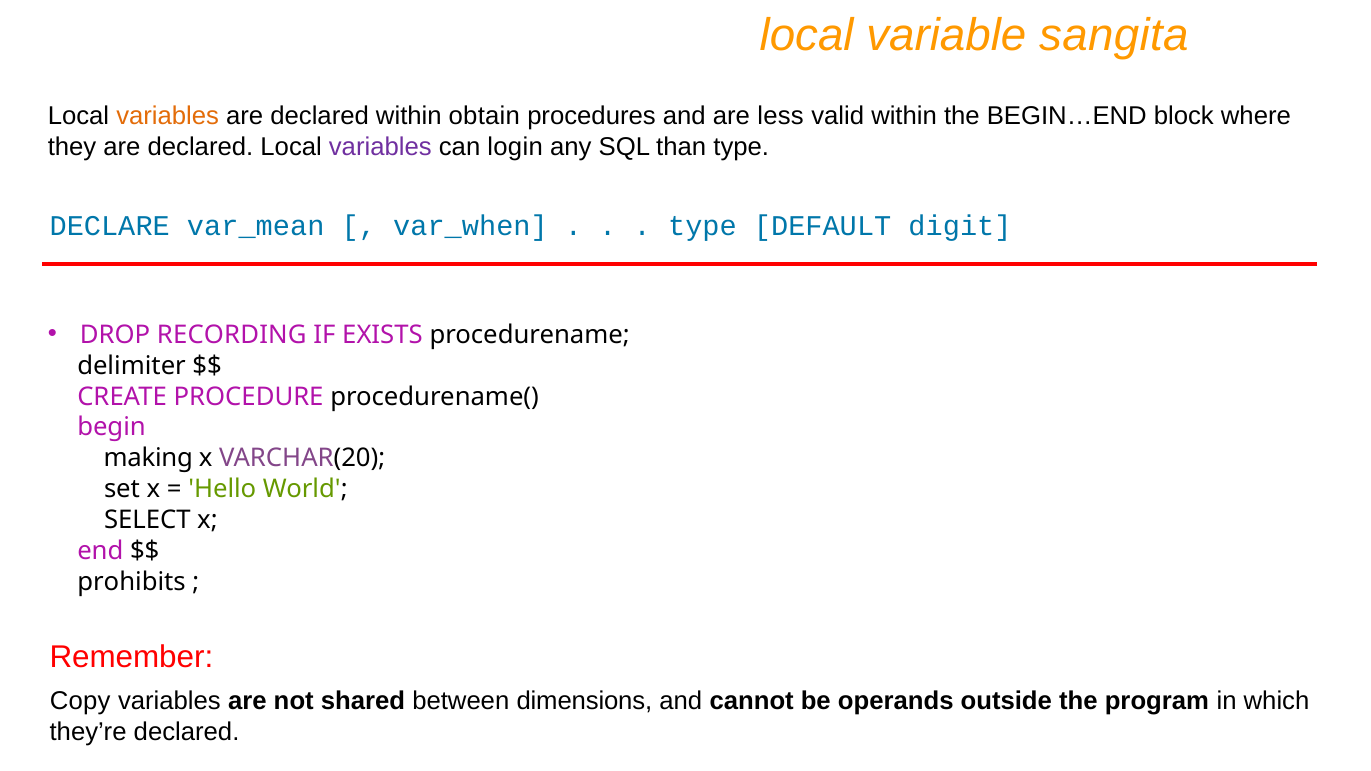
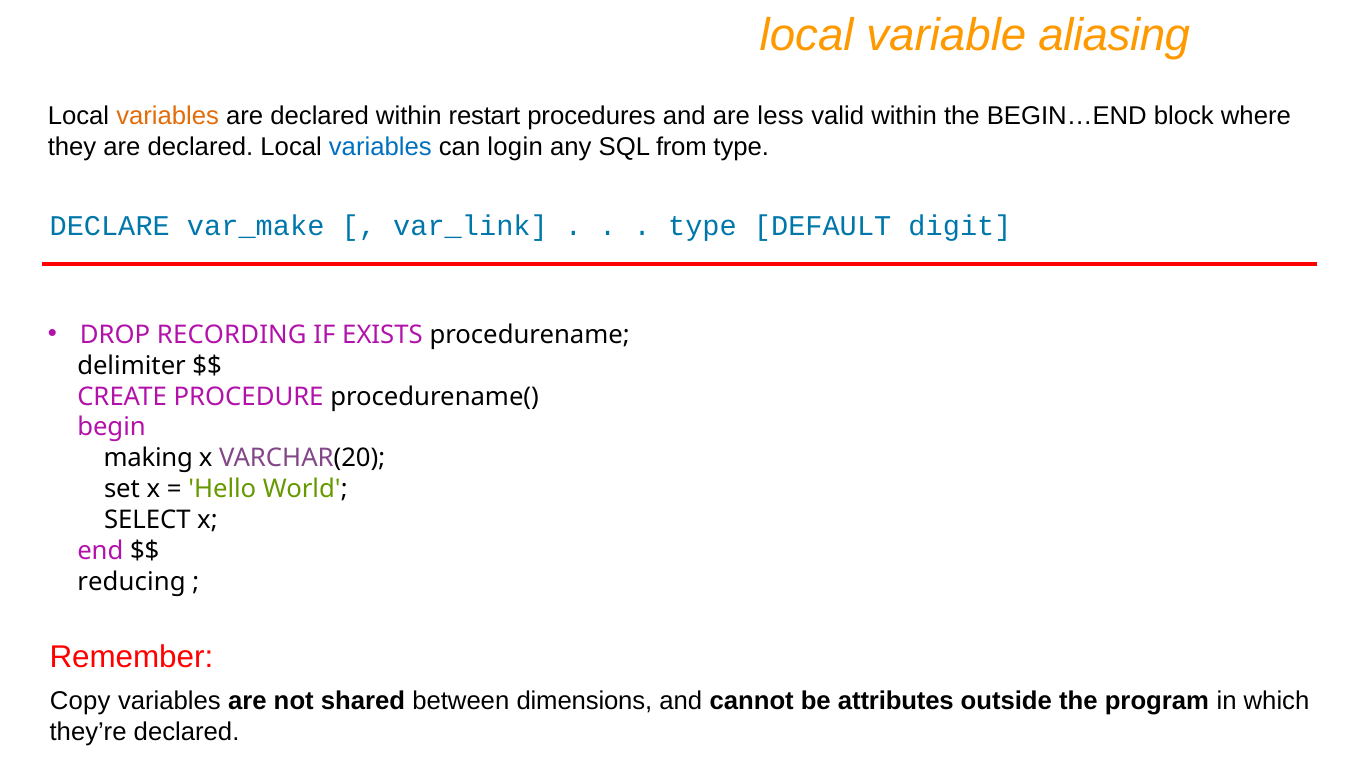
sangita: sangita -> aliasing (1114, 36)
obtain: obtain -> restart (485, 116)
variables colour: purple -> blue (380, 147)
than: than -> from (681, 147)
var_mean: var_mean -> var_make (256, 227)
var_when: var_when -> var_link (470, 227)
prohibits: prohibits -> reducing (131, 582)
operands: operands -> attributes (896, 701)
